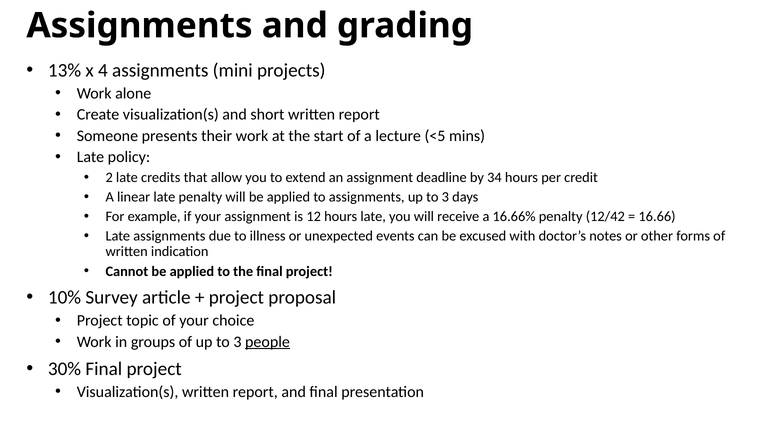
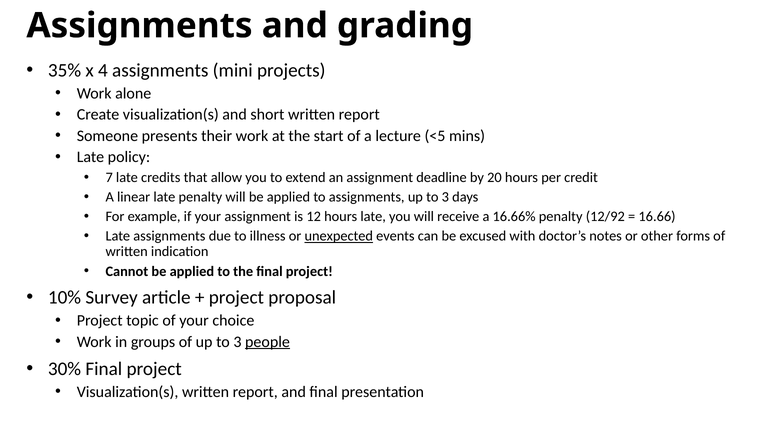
13%: 13% -> 35% (65, 70)
2: 2 -> 7 (109, 177)
34: 34 -> 20 (494, 177)
12/42: 12/42 -> 12/92 (605, 216)
unexpected underline: none -> present (339, 236)
